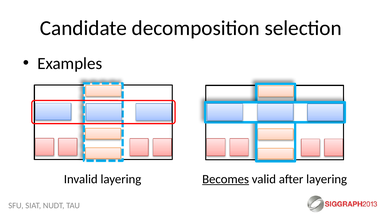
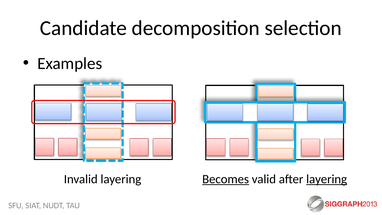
layering underline: none -> present (327, 179)
